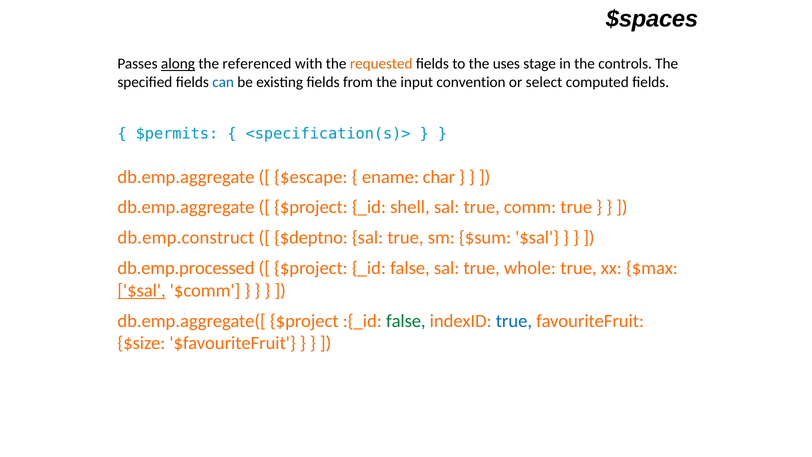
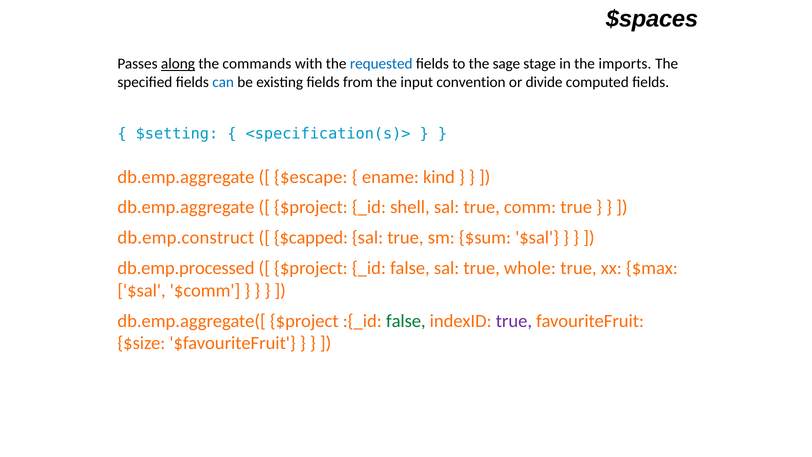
referenced: referenced -> commands (257, 64)
requested colour: orange -> blue (381, 64)
uses: uses -> sage (506, 64)
controls: controls -> imports (625, 64)
select: select -> divide (544, 82)
$permits: $permits -> $setting (177, 134)
char: char -> kind (439, 177)
$deptno: $deptno -> $capped (311, 238)
$sal underline: present -> none (142, 290)
true colour: blue -> purple (514, 321)
